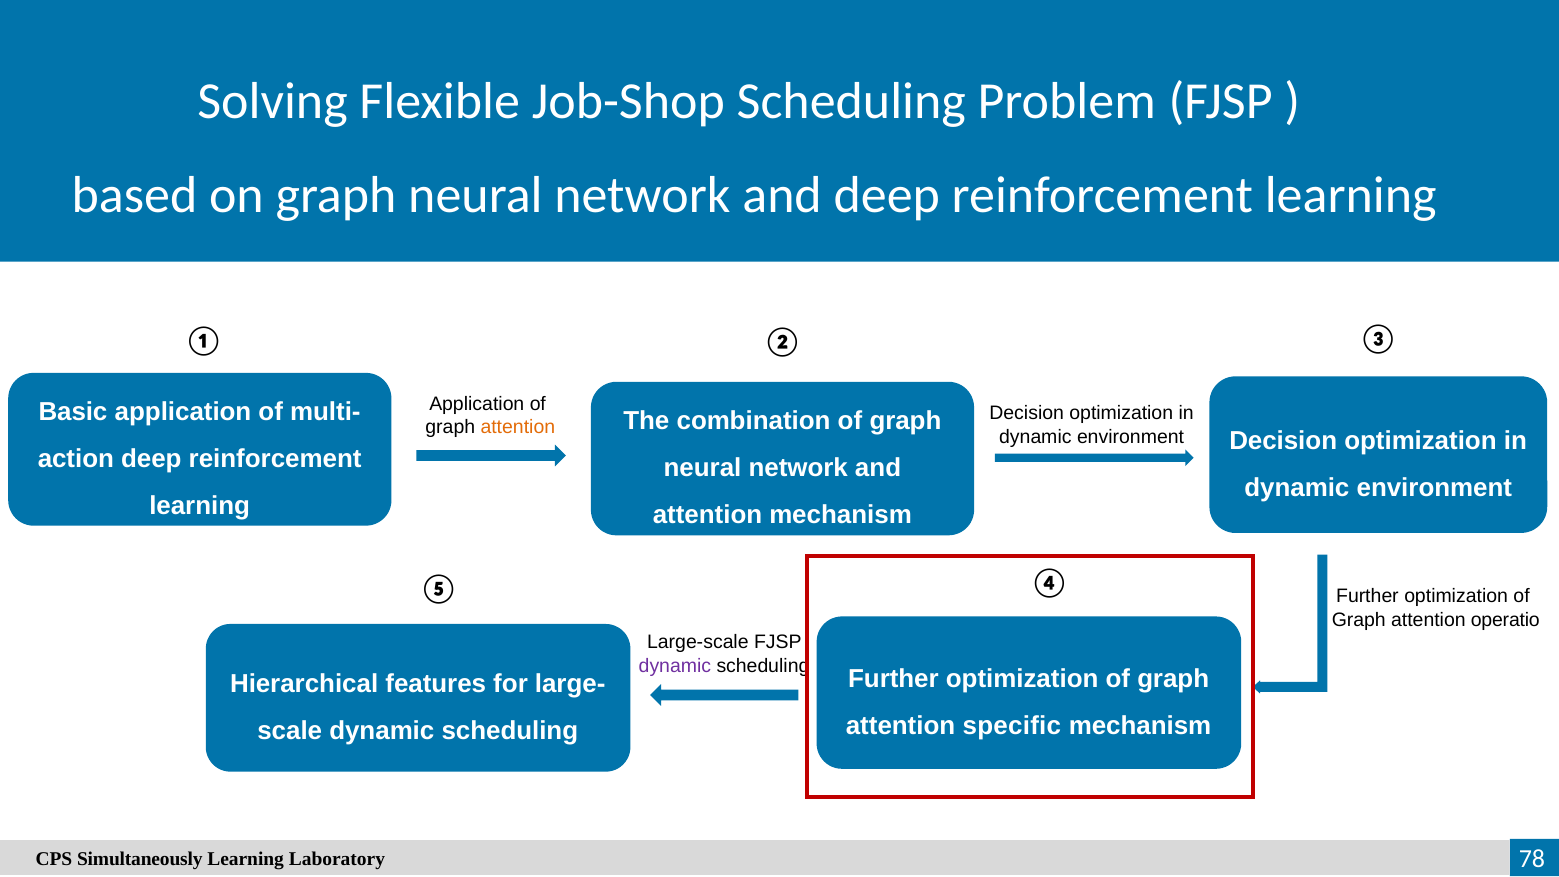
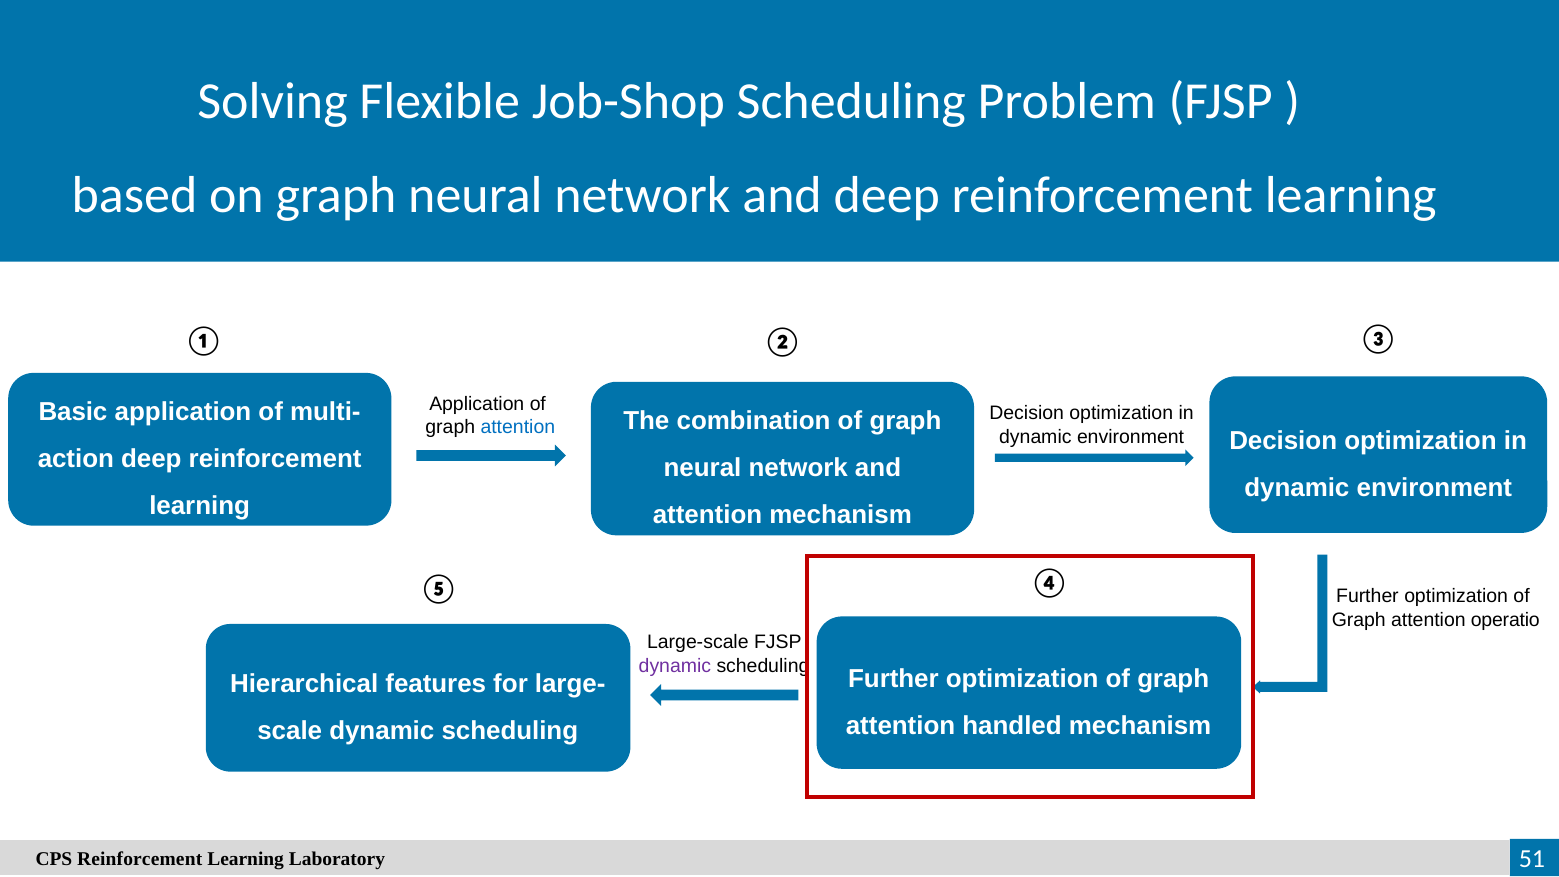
attention colour: orange -> blue (518, 427)
specific: specific -> handled (1012, 725)
CPS Simultaneously: Simultaneously -> Reinforcement (140, 859)
78: 78 -> 51 (1532, 859)
